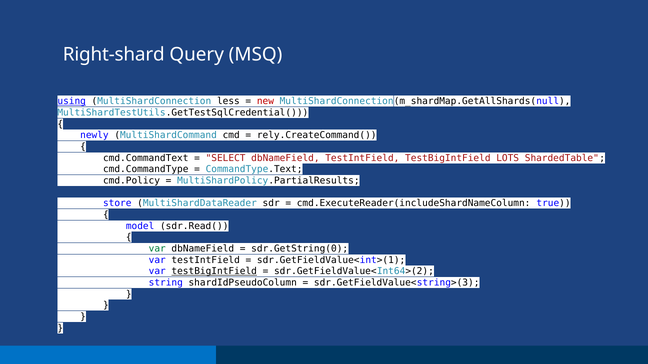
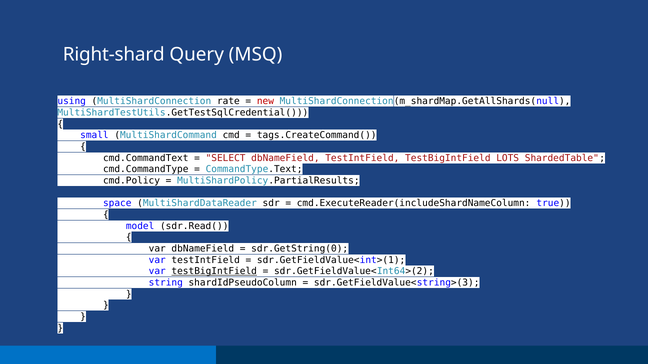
using underline: present -> none (72, 101)
less: less -> rate (228, 101)
newly: newly -> small (94, 135)
rely.CreateCommand(: rely.CreateCommand( -> tags.CreateCommand( (317, 135)
store: store -> space (117, 204)
var colour: green -> black (157, 249)
